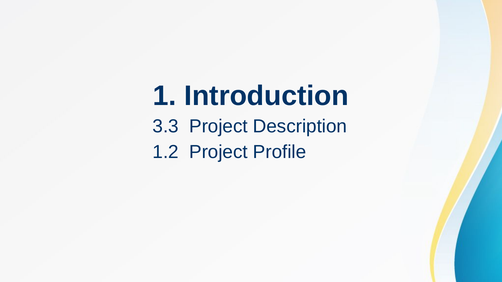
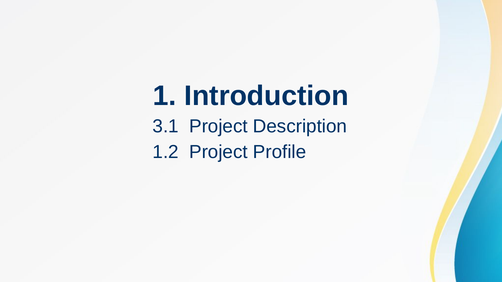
3.3: 3.3 -> 3.1 (166, 127)
